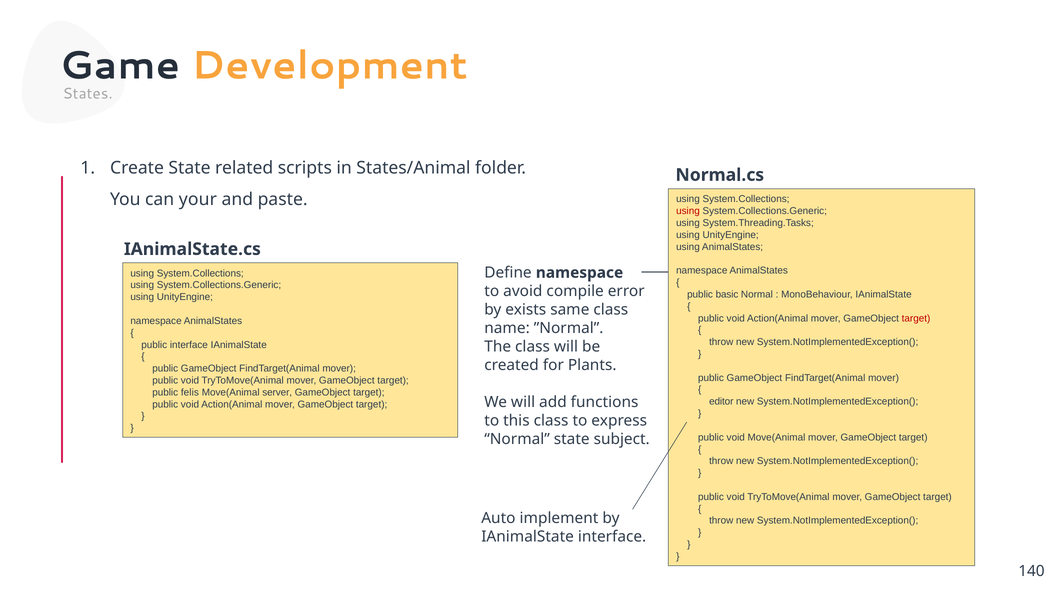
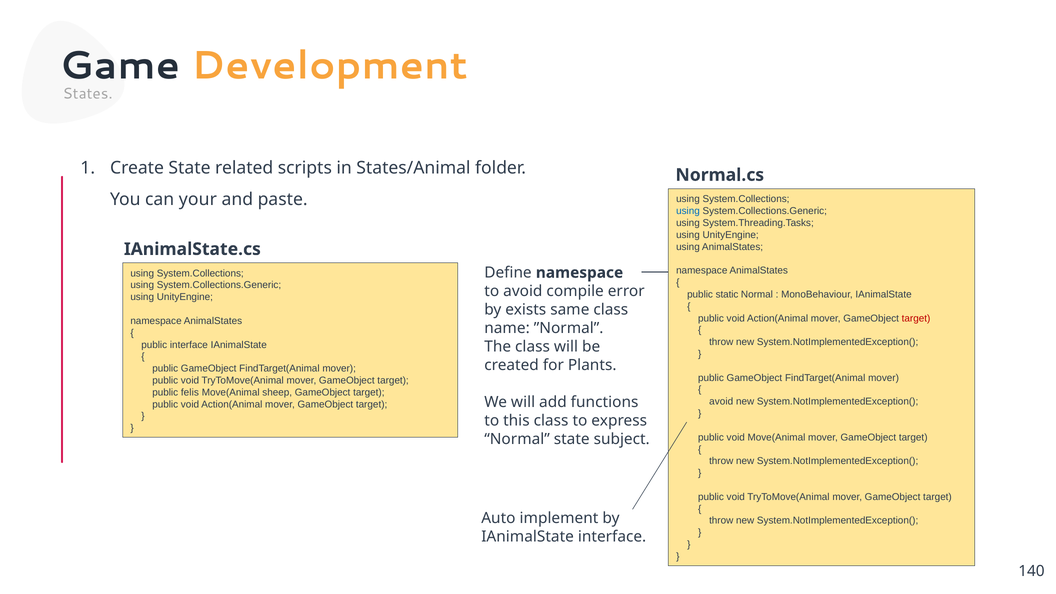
using colour: red -> blue (688, 211)
basic: basic -> static (727, 294)
server: server -> sheep (277, 392)
editor: editor -> avoid (721, 402)
